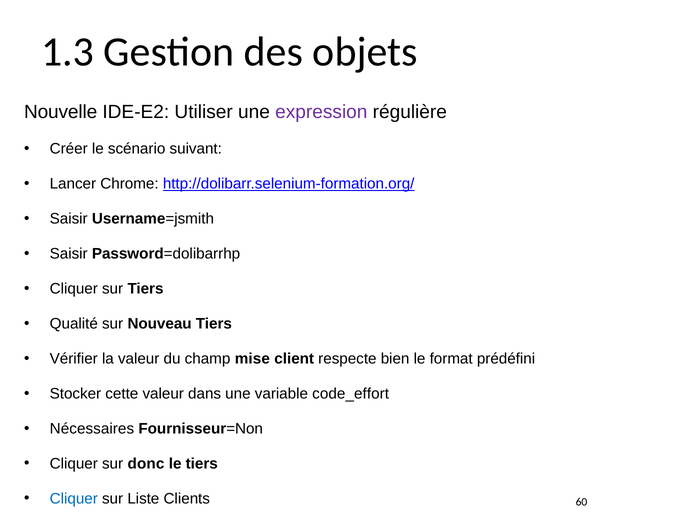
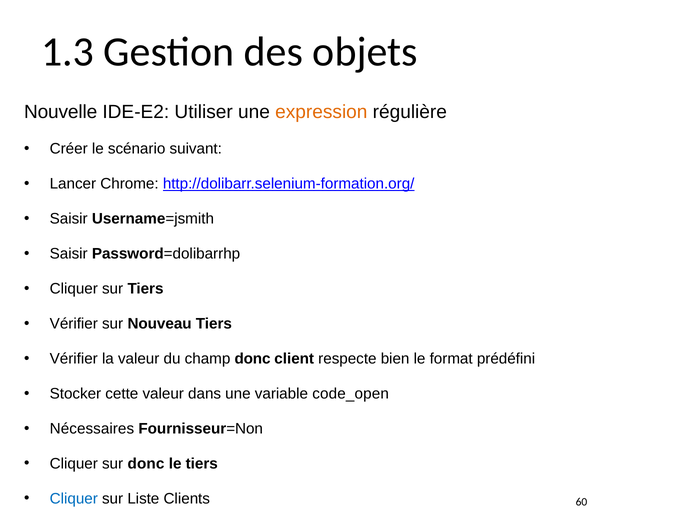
expression colour: purple -> orange (321, 112)
Qualité: Qualité -> Vérifier (74, 324)
champ mise: mise -> donc (253, 359)
code_effort: code_effort -> code_open (351, 394)
